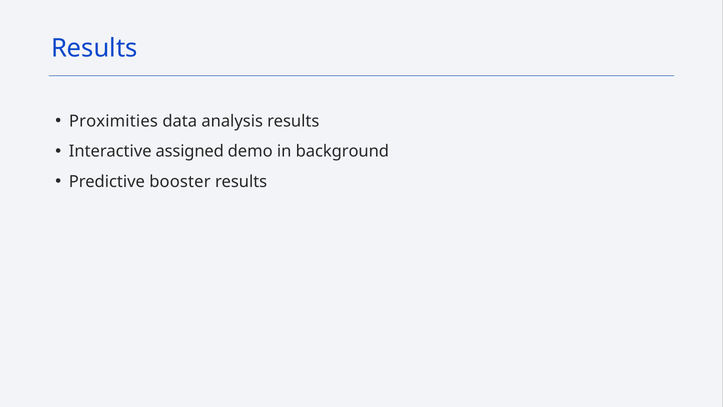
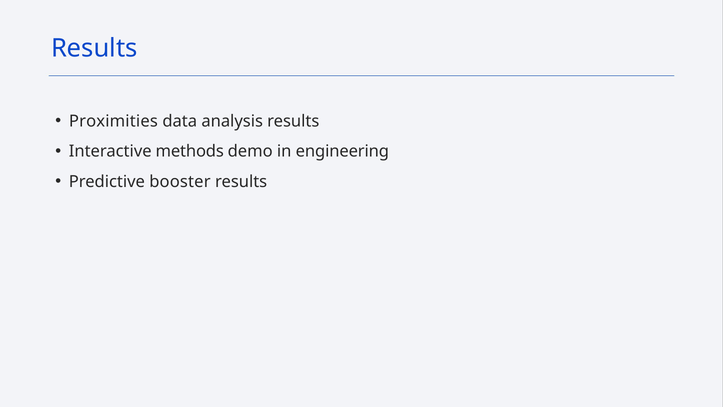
assigned: assigned -> methods (190, 151)
background: background -> engineering (342, 151)
